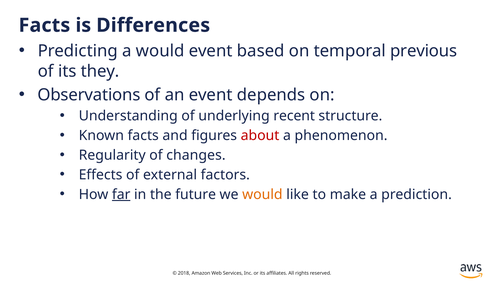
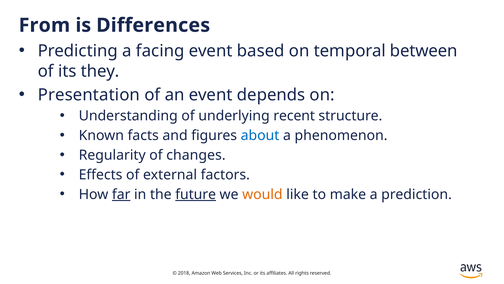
Facts: Facts -> From (44, 25)
a would: would -> facing (160, 51)
previous: previous -> between (424, 51)
Observations: Observations -> Presentation (89, 95)
about colour: red -> blue (260, 135)
future underline: none -> present (196, 194)
